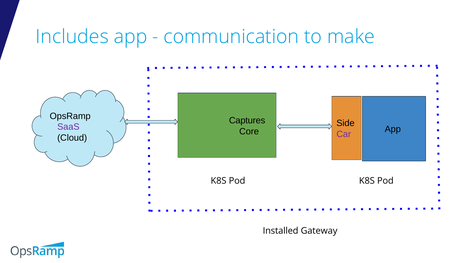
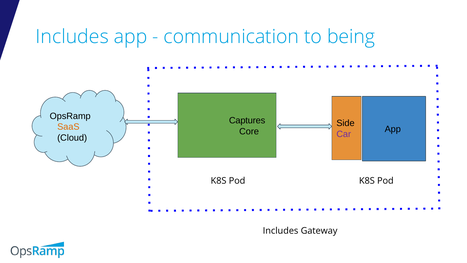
make: make -> being (351, 37)
SaaS colour: purple -> orange (68, 127)
Installed: Installed -> Includes (281, 230)
